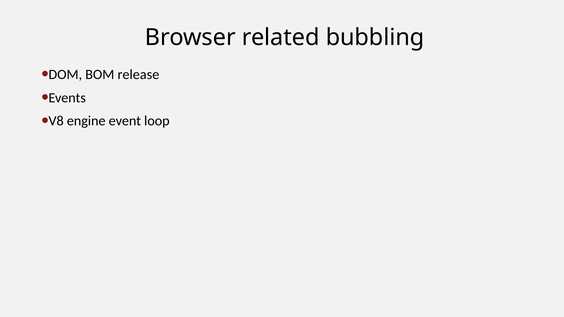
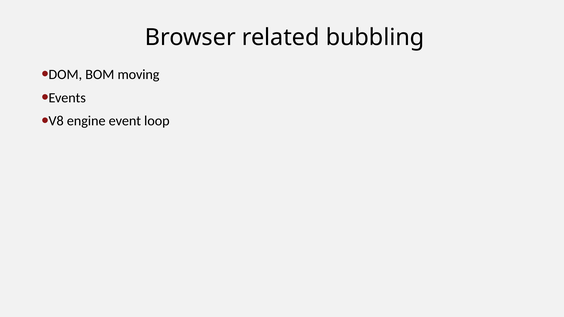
release: release -> moving (138, 75)
